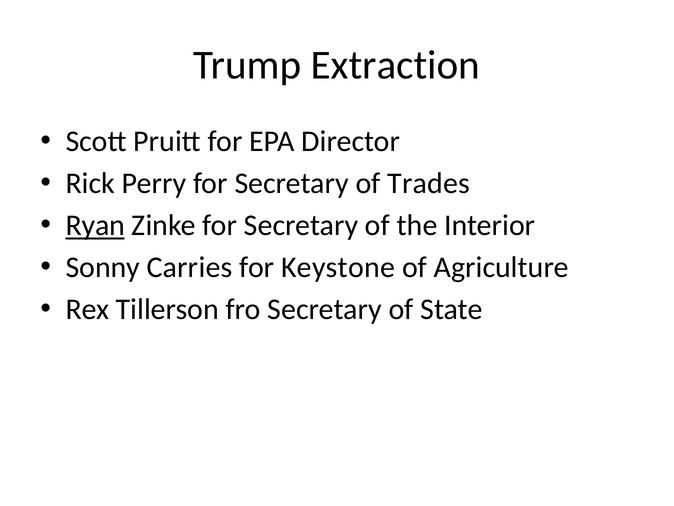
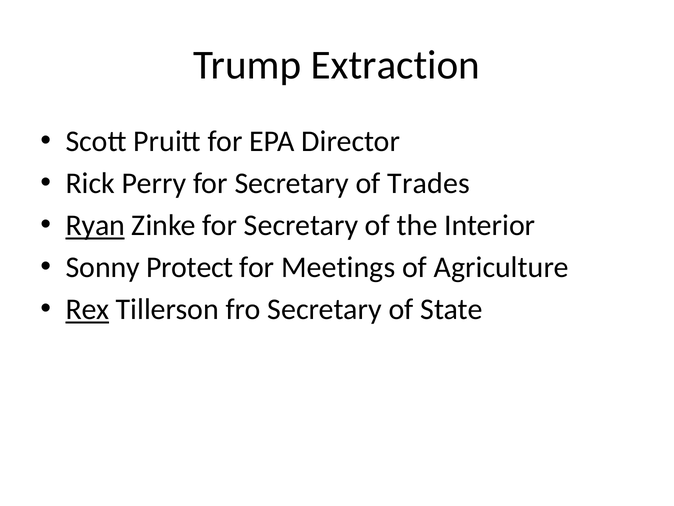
Carries: Carries -> Protect (190, 267)
Keystone: Keystone -> Meetings (338, 267)
Rex underline: none -> present (87, 309)
